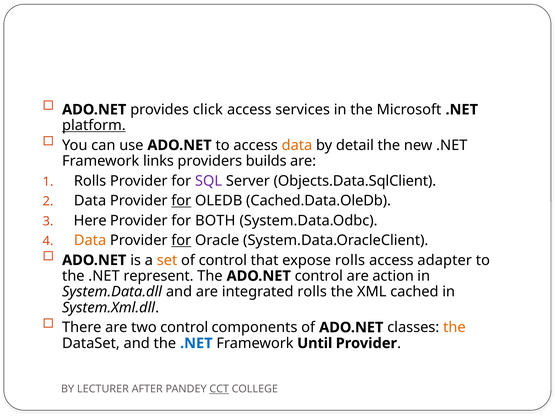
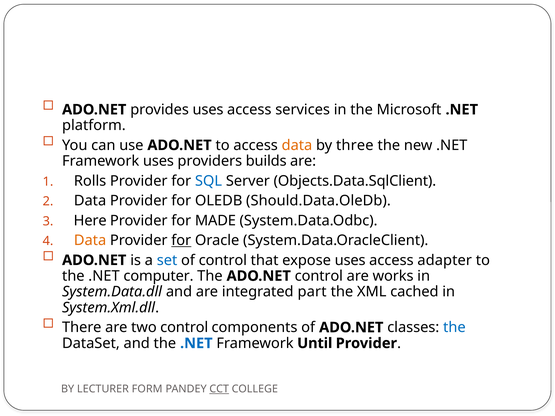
provides click: click -> uses (208, 110)
platform underline: present -> none (94, 125)
detail: detail -> three (355, 145)
Framework links: links -> uses (158, 161)
SQL colour: purple -> blue (209, 181)
for underline: present -> none (181, 201)
Cached.Data.OleDb: Cached.Data.OleDb -> Should.Data.OleDb (318, 201)
BOTH: BOTH -> MADE (215, 221)
set colour: orange -> blue (167, 260)
expose rolls: rolls -> uses (350, 260)
represent: represent -> computer (159, 276)
action: action -> works (393, 276)
integrated rolls: rolls -> part (312, 292)
the colour: orange -> blue (454, 328)
AFTER: AFTER -> FORM (147, 389)
